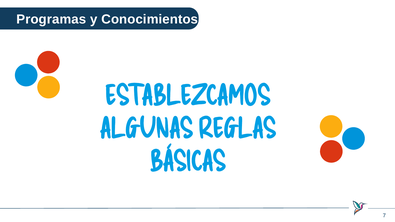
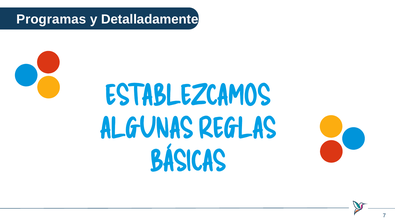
Conocimientos: Conocimientos -> Detalladamente (150, 19)
